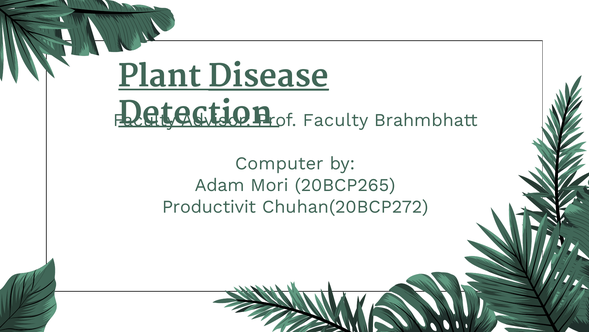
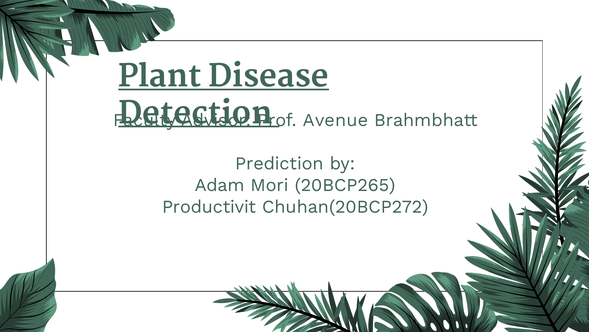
Disease underline: present -> none (268, 76)
Faculty: Faculty -> Avenue (336, 120)
Computer: Computer -> Prediction (279, 163)
